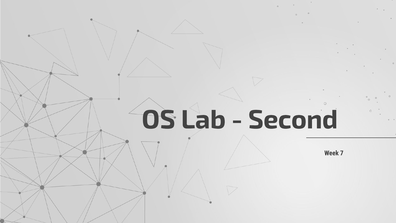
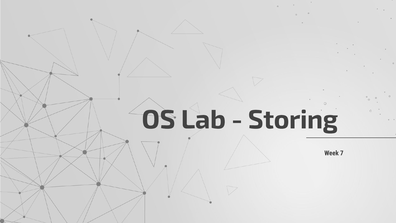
Second: Second -> Storing (293, 120)
